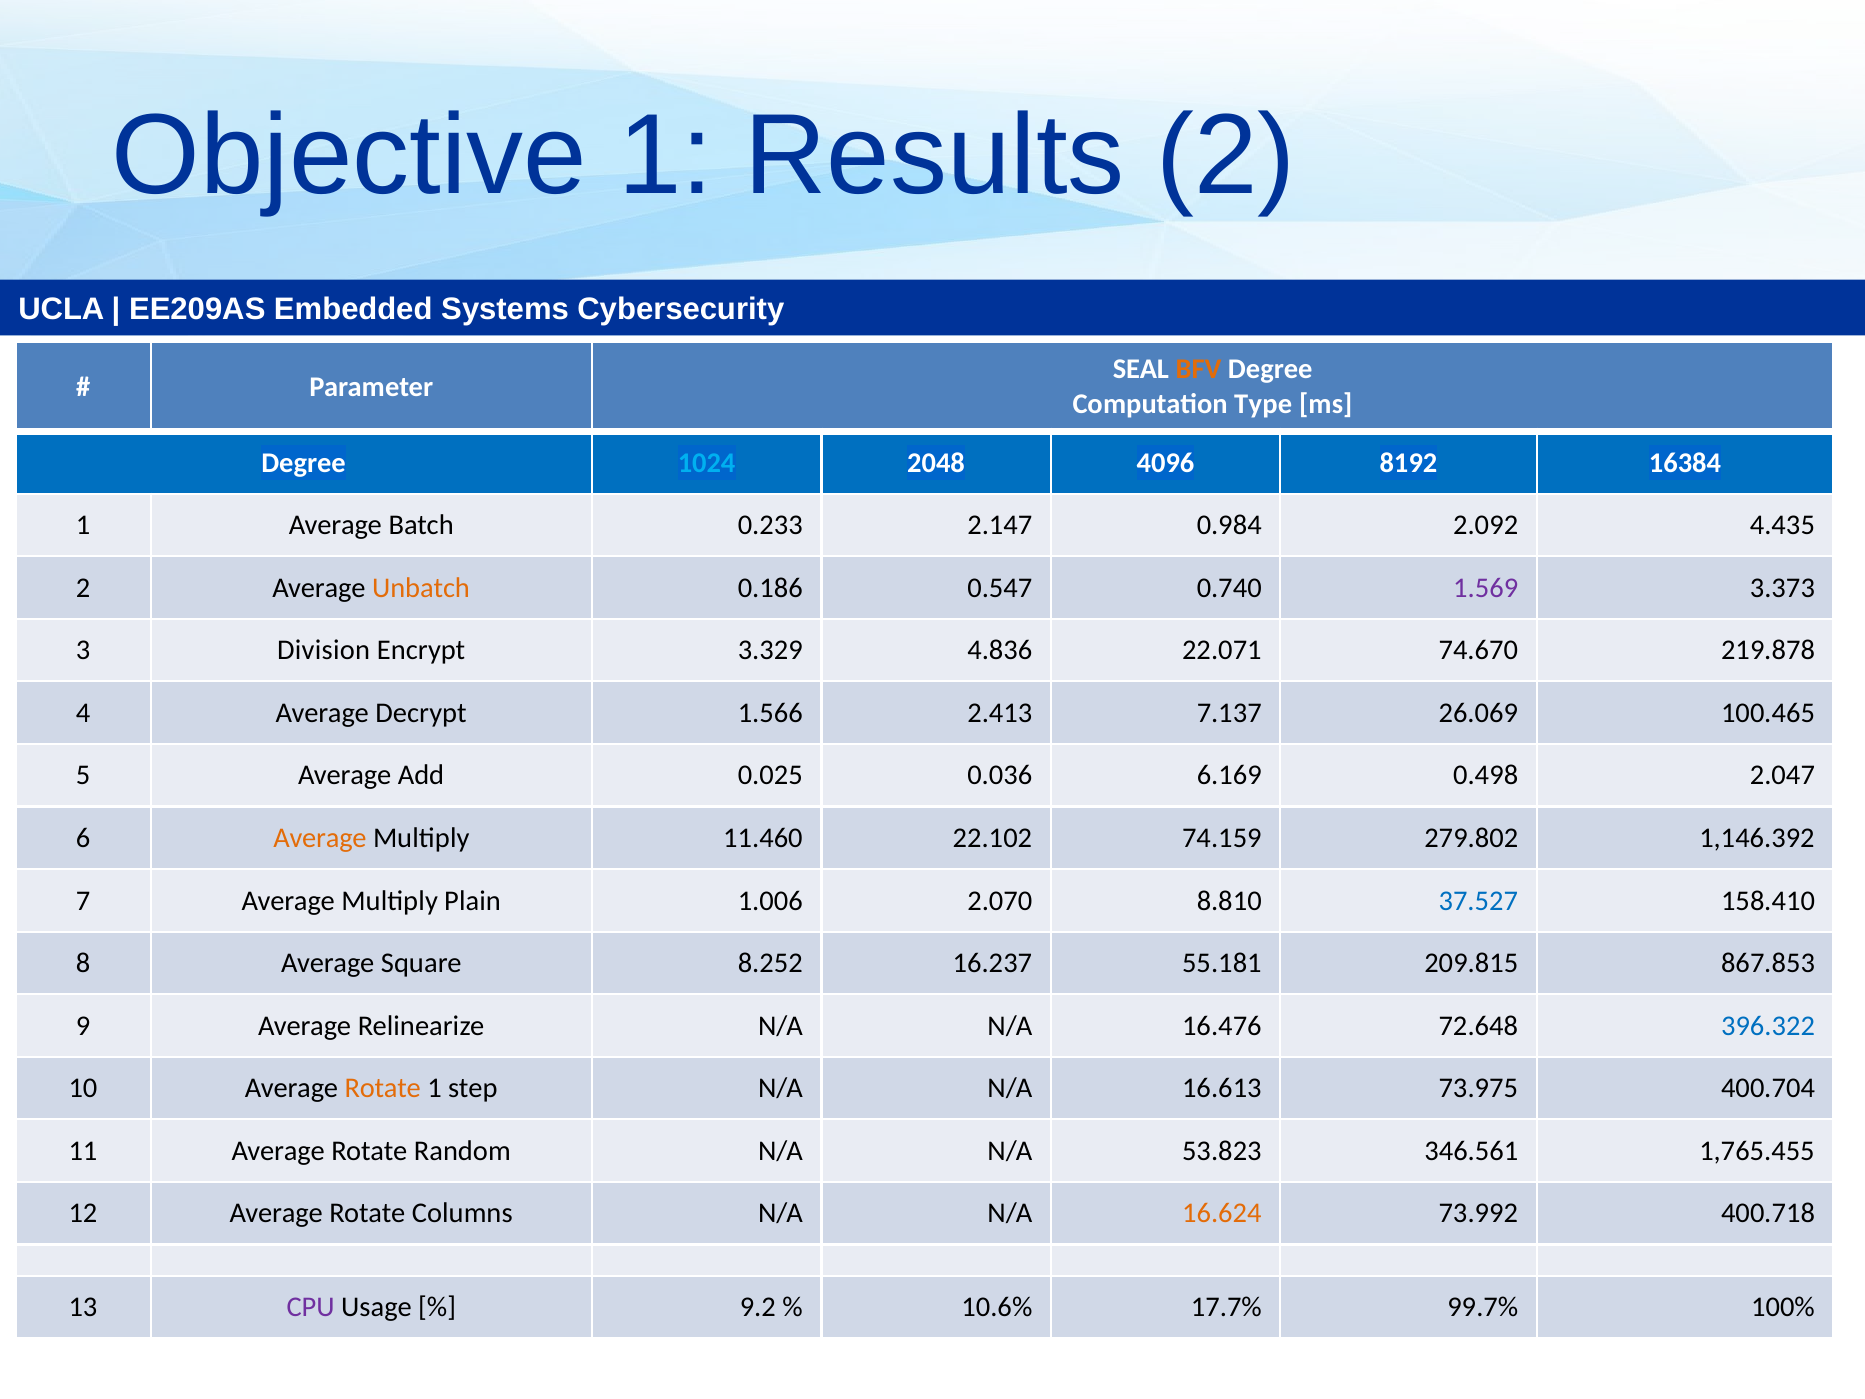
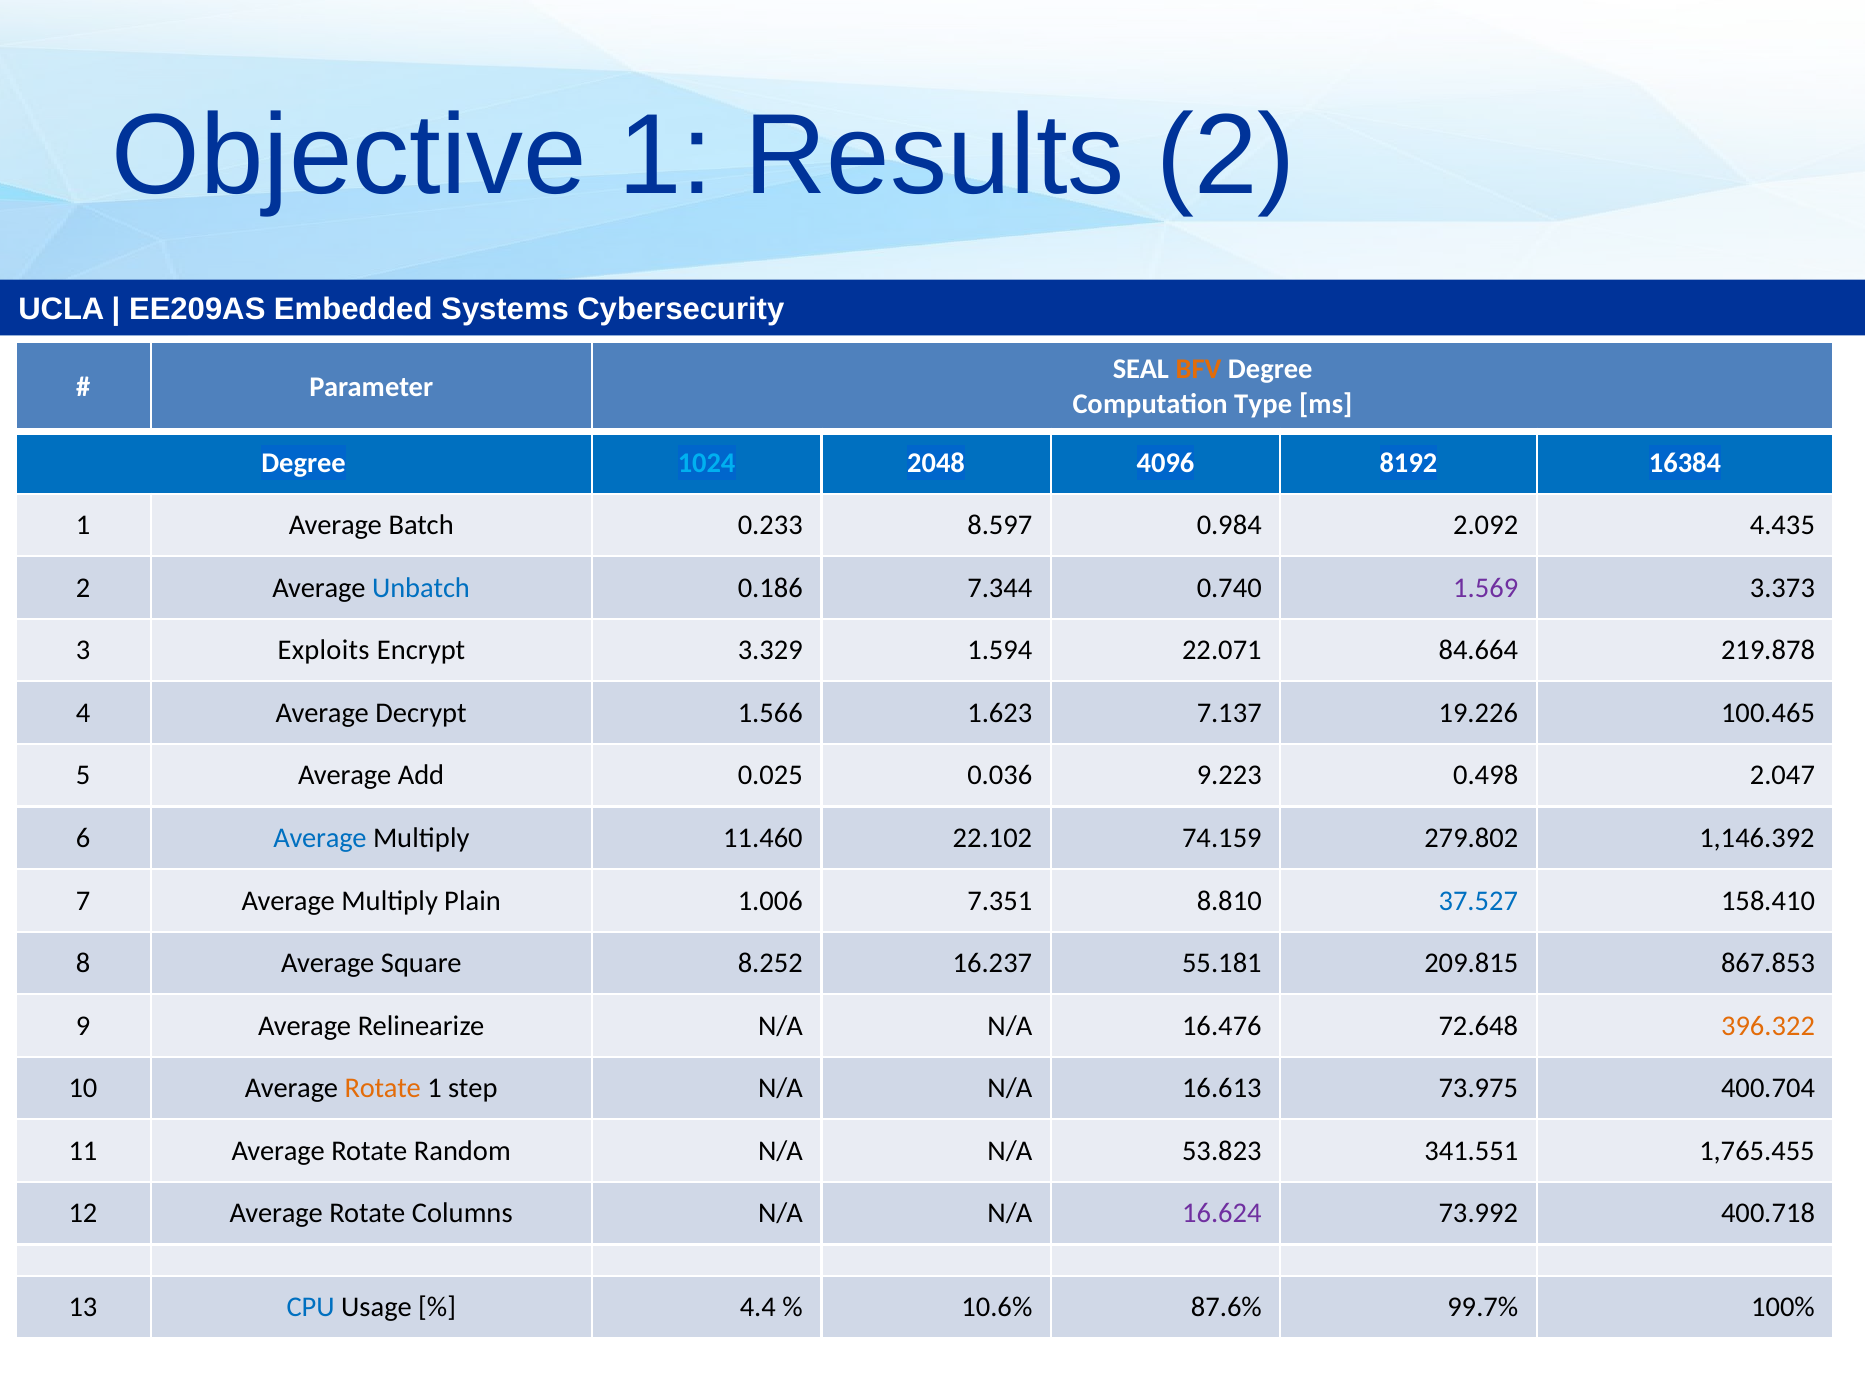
2.147: 2.147 -> 8.597 (1000, 525)
Unbatch colour: orange -> blue (421, 588)
0.547: 0.547 -> 7.344 (1000, 588)
Division: Division -> Exploits (324, 650)
4.836: 4.836 -> 1.594 (1000, 650)
74.670: 74.670 -> 84.664 (1478, 650)
2.413: 2.413 -> 1.623 (1000, 713)
26.069: 26.069 -> 19.226 (1478, 713)
6.169: 6.169 -> 9.223 (1229, 775)
Average colour: orange -> blue (320, 838)
2.070: 2.070 -> 7.351 (1000, 901)
396.322 colour: blue -> orange (1768, 1026)
346.561: 346.561 -> 341.551 (1471, 1151)
16.624 colour: orange -> purple (1222, 1213)
CPU colour: purple -> blue (311, 1307)
9.2: 9.2 -> 4.4 (758, 1307)
17.7%: 17.7% -> 87.6% (1226, 1307)
